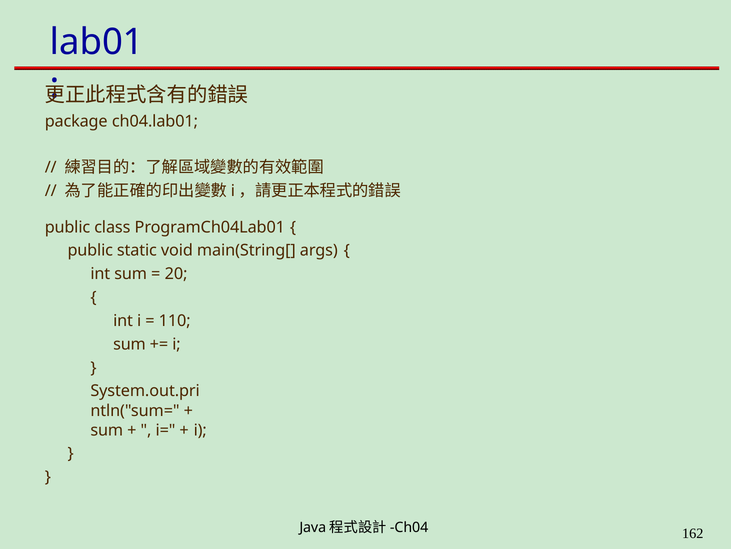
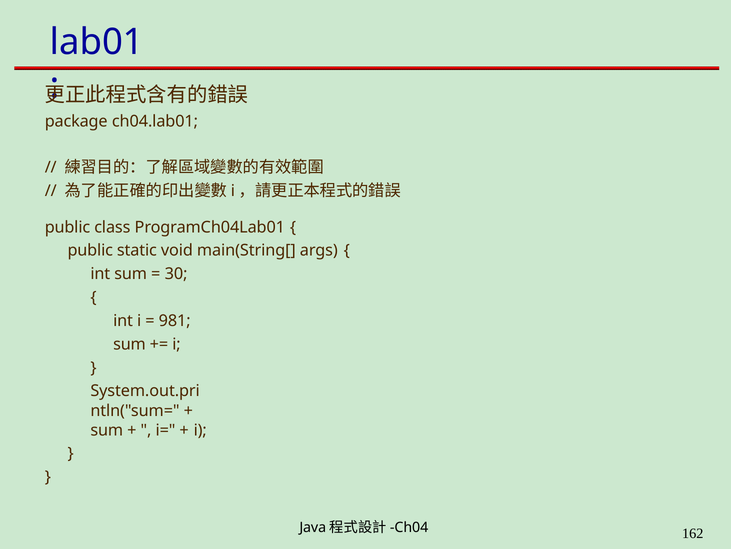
20: 20 -> 30 (176, 274)
110: 110 -> 981 (175, 320)
